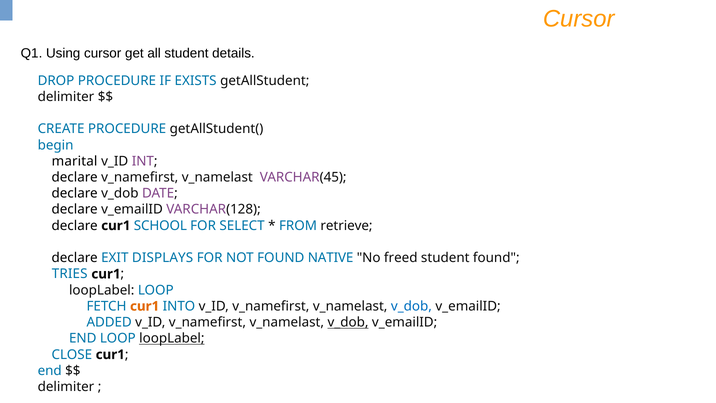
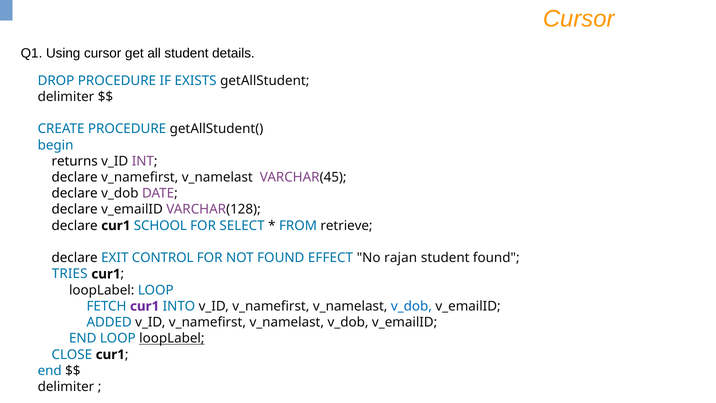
marital: marital -> returns (75, 161)
DISPLAYS: DISPLAYS -> CONTROL (163, 258)
NATIVE: NATIVE -> EFFECT (331, 258)
freed: freed -> rajan (401, 258)
cur1 colour: orange -> purple (145, 306)
v_dob underline: present -> none (348, 322)
